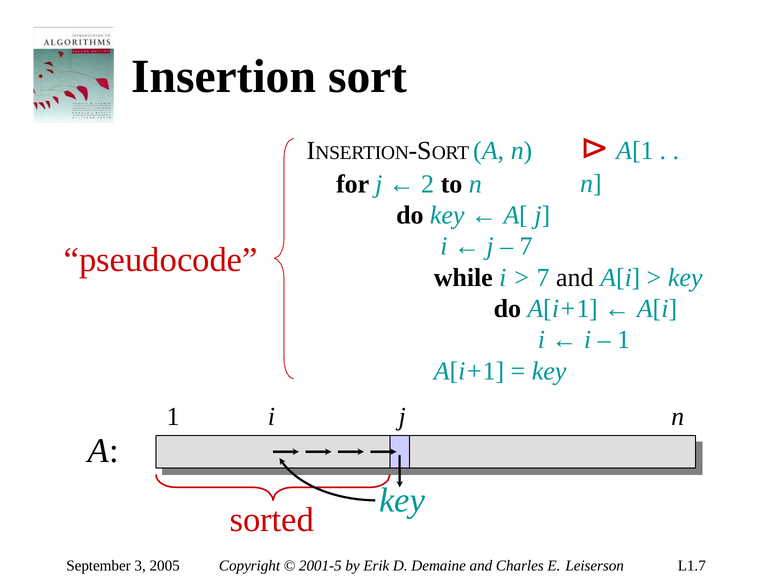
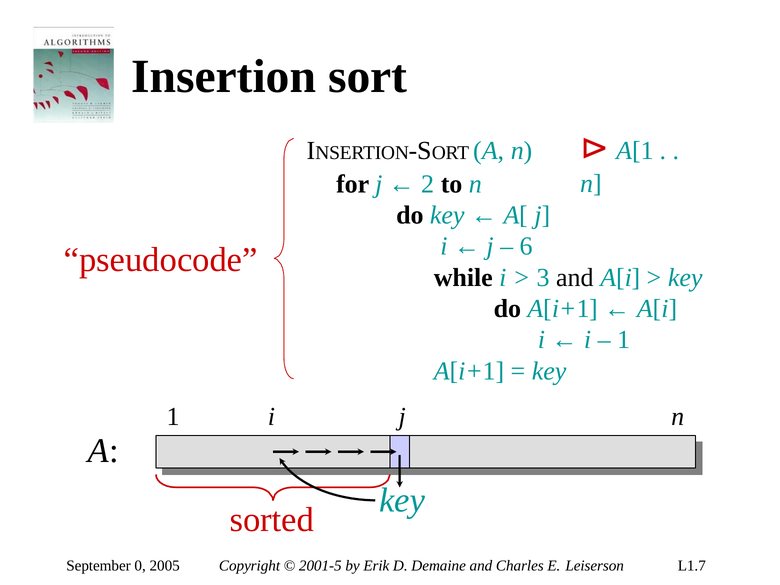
7: 7 -> 6 (526, 246)
7: 7 -> 3 (543, 277)
3: 3 -> 0 (140, 566)
